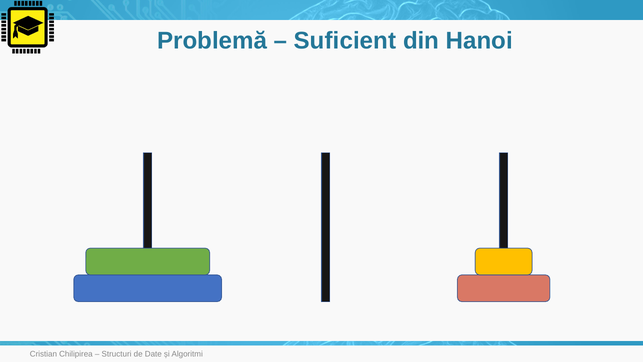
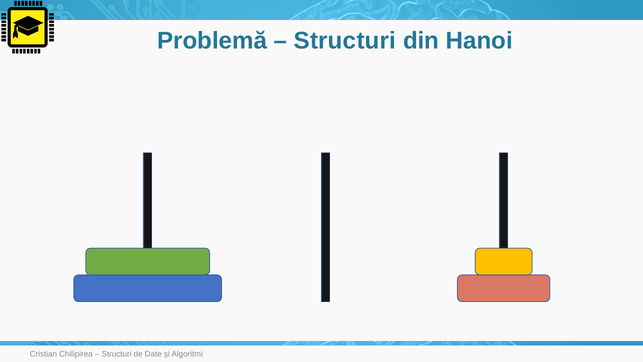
Suficient: Suficient -> Structuri (345, 41)
